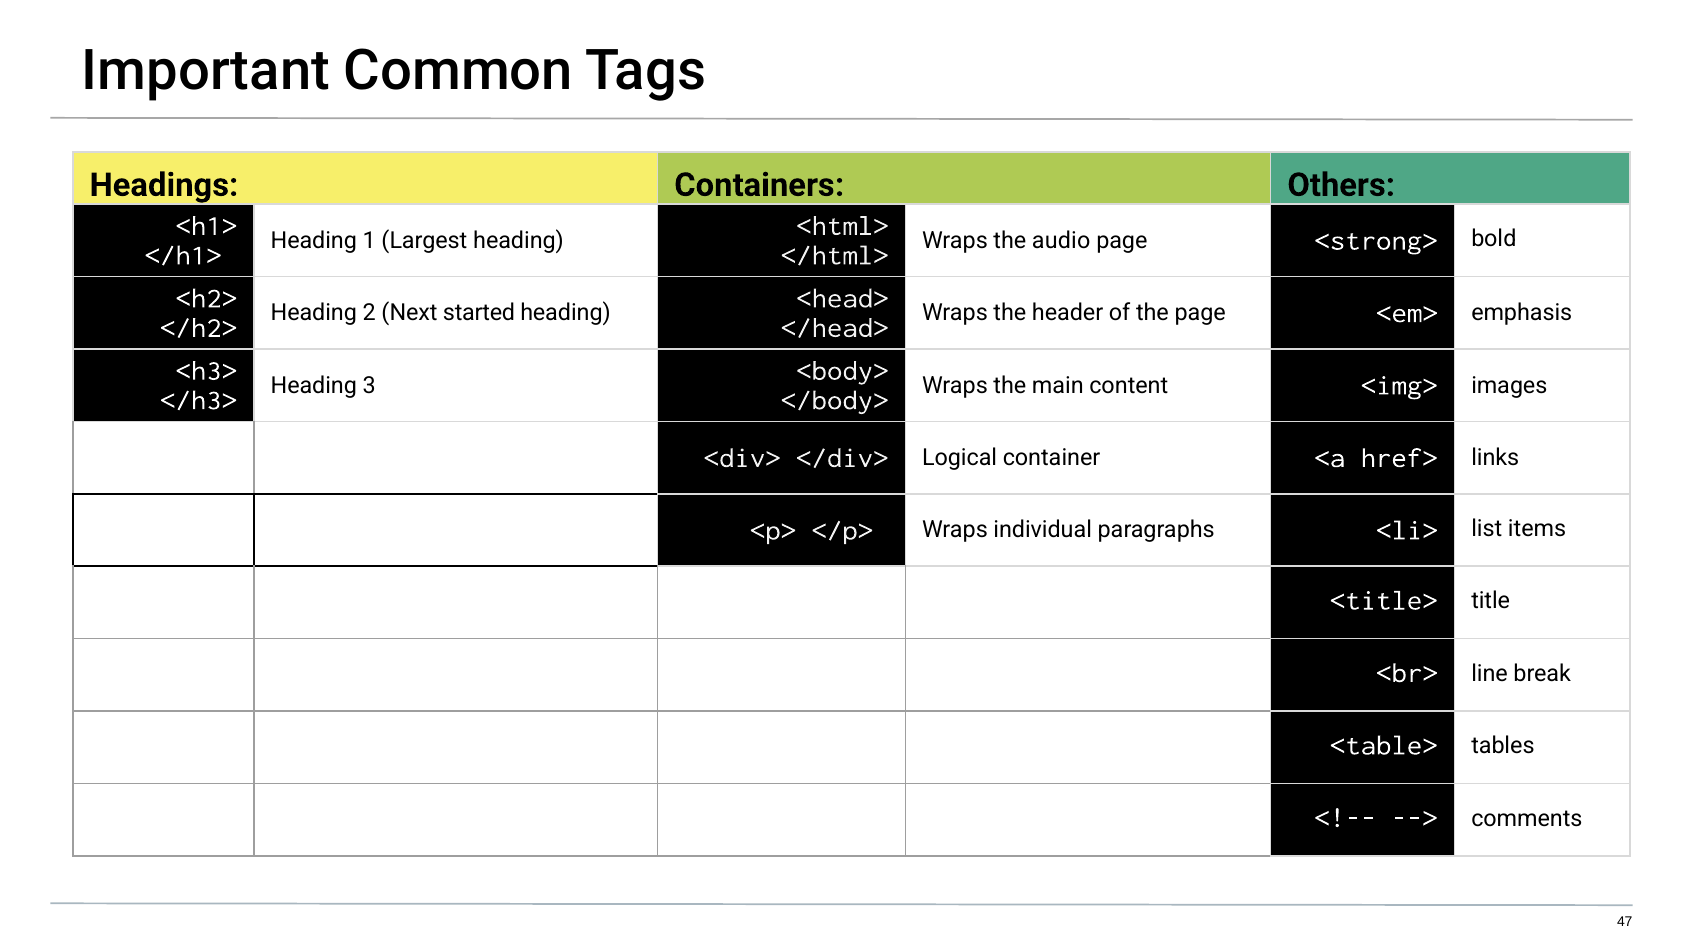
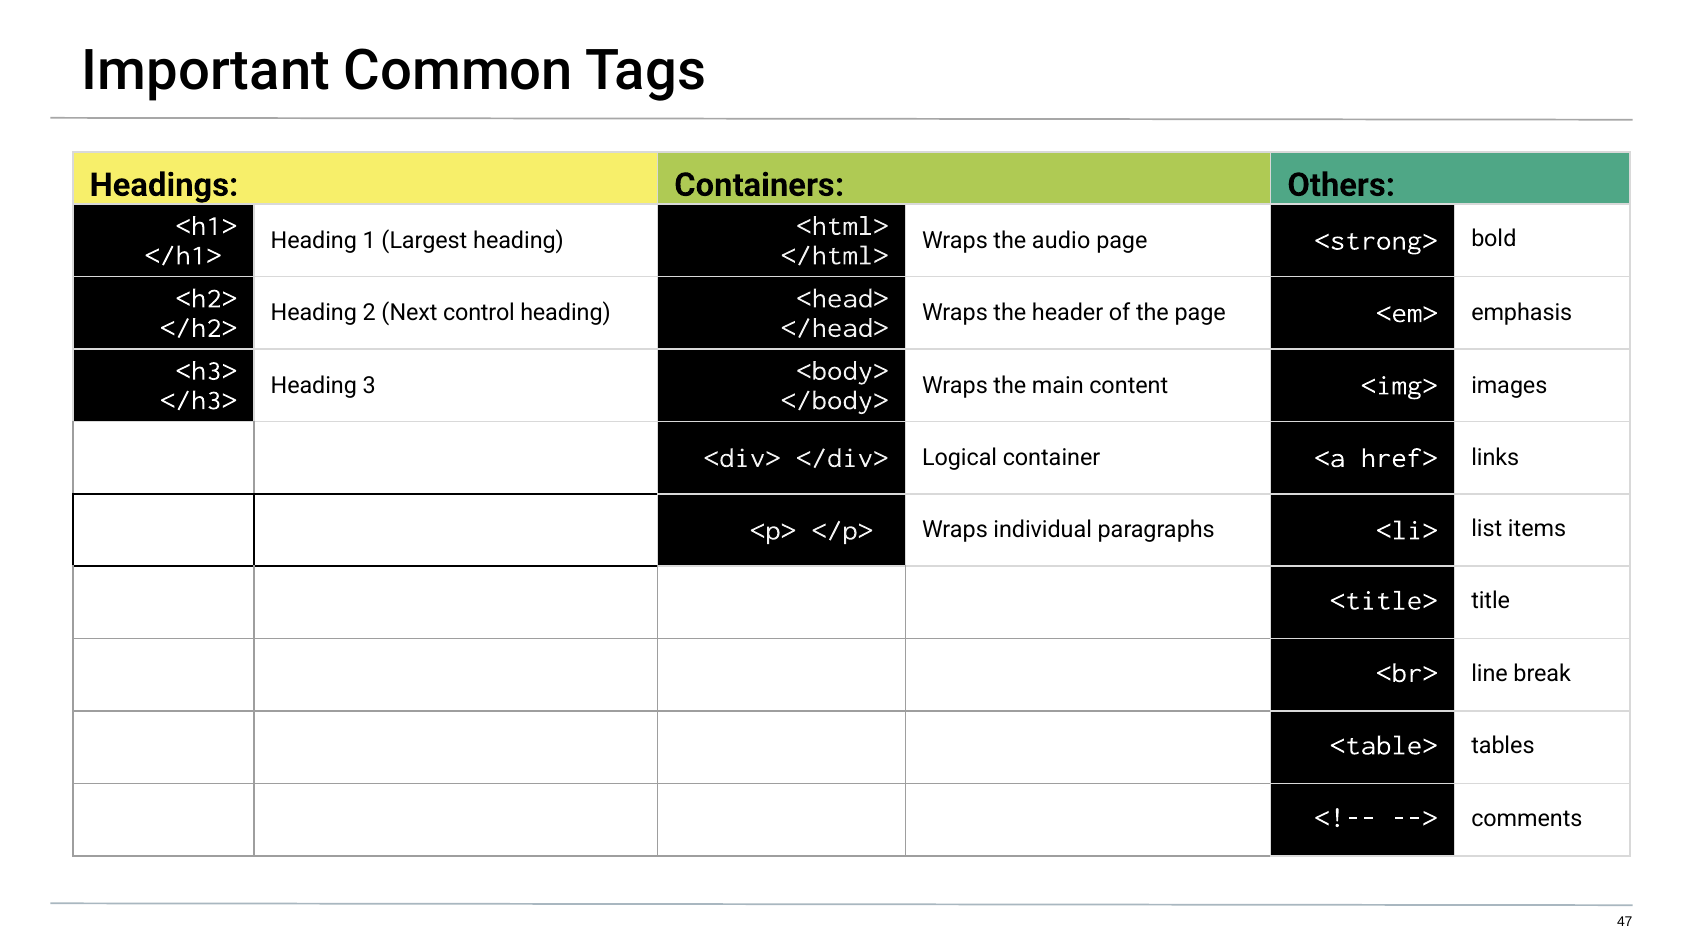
started: started -> control (479, 313)
